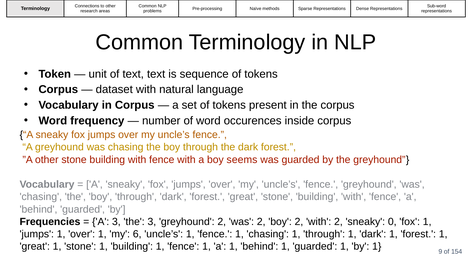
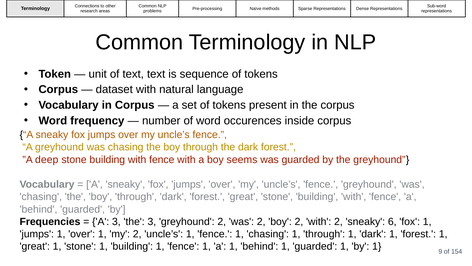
”A other: other -> deep (47, 159)
0: 0 -> 6 (392, 221)
my 6: 6 -> 2 (137, 234)
